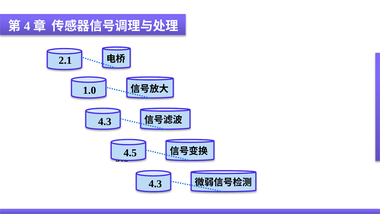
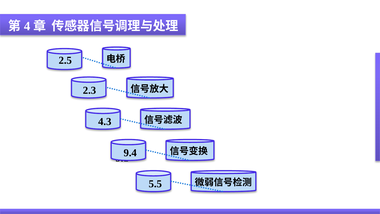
2.1: 2.1 -> 2.5 (65, 60)
1.0: 1.0 -> 2.3 (89, 90)
4.5: 4.5 -> 9.4 (130, 153)
4.3: 4.3 -> 5.5 (155, 184)
